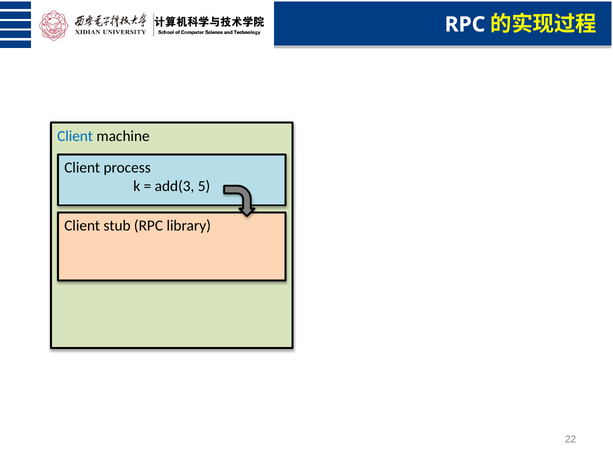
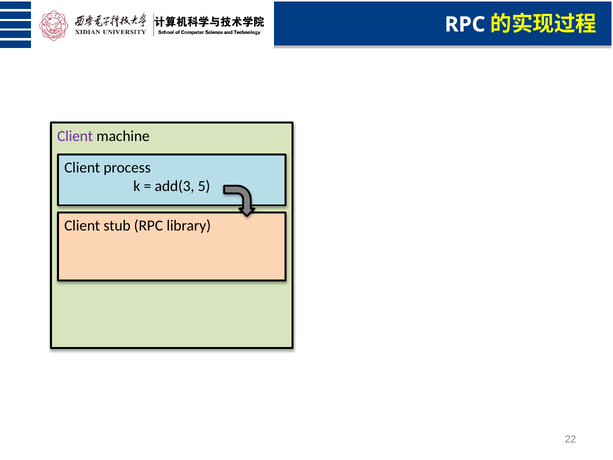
Client colour: blue -> purple (75, 136)
